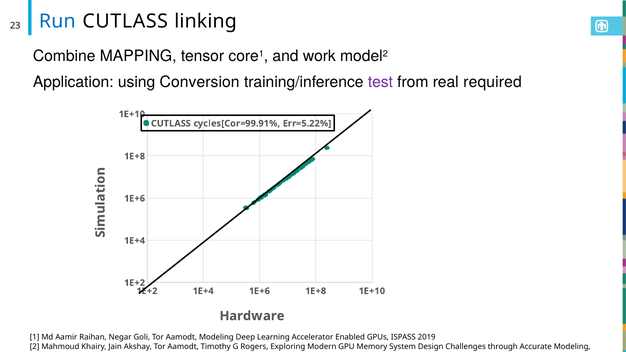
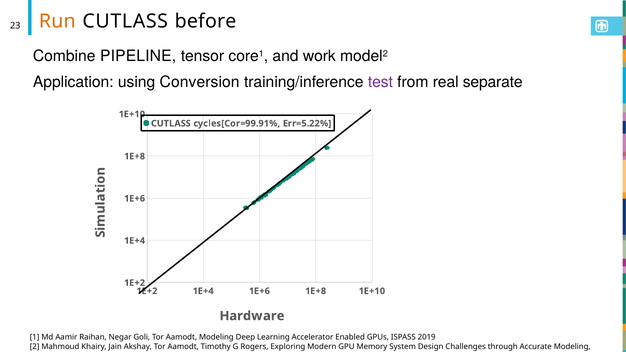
Run colour: blue -> orange (57, 21)
linking: linking -> before (206, 21)
MAPPING: MAPPING -> PIPELINE (138, 56)
required: required -> separate (493, 82)
